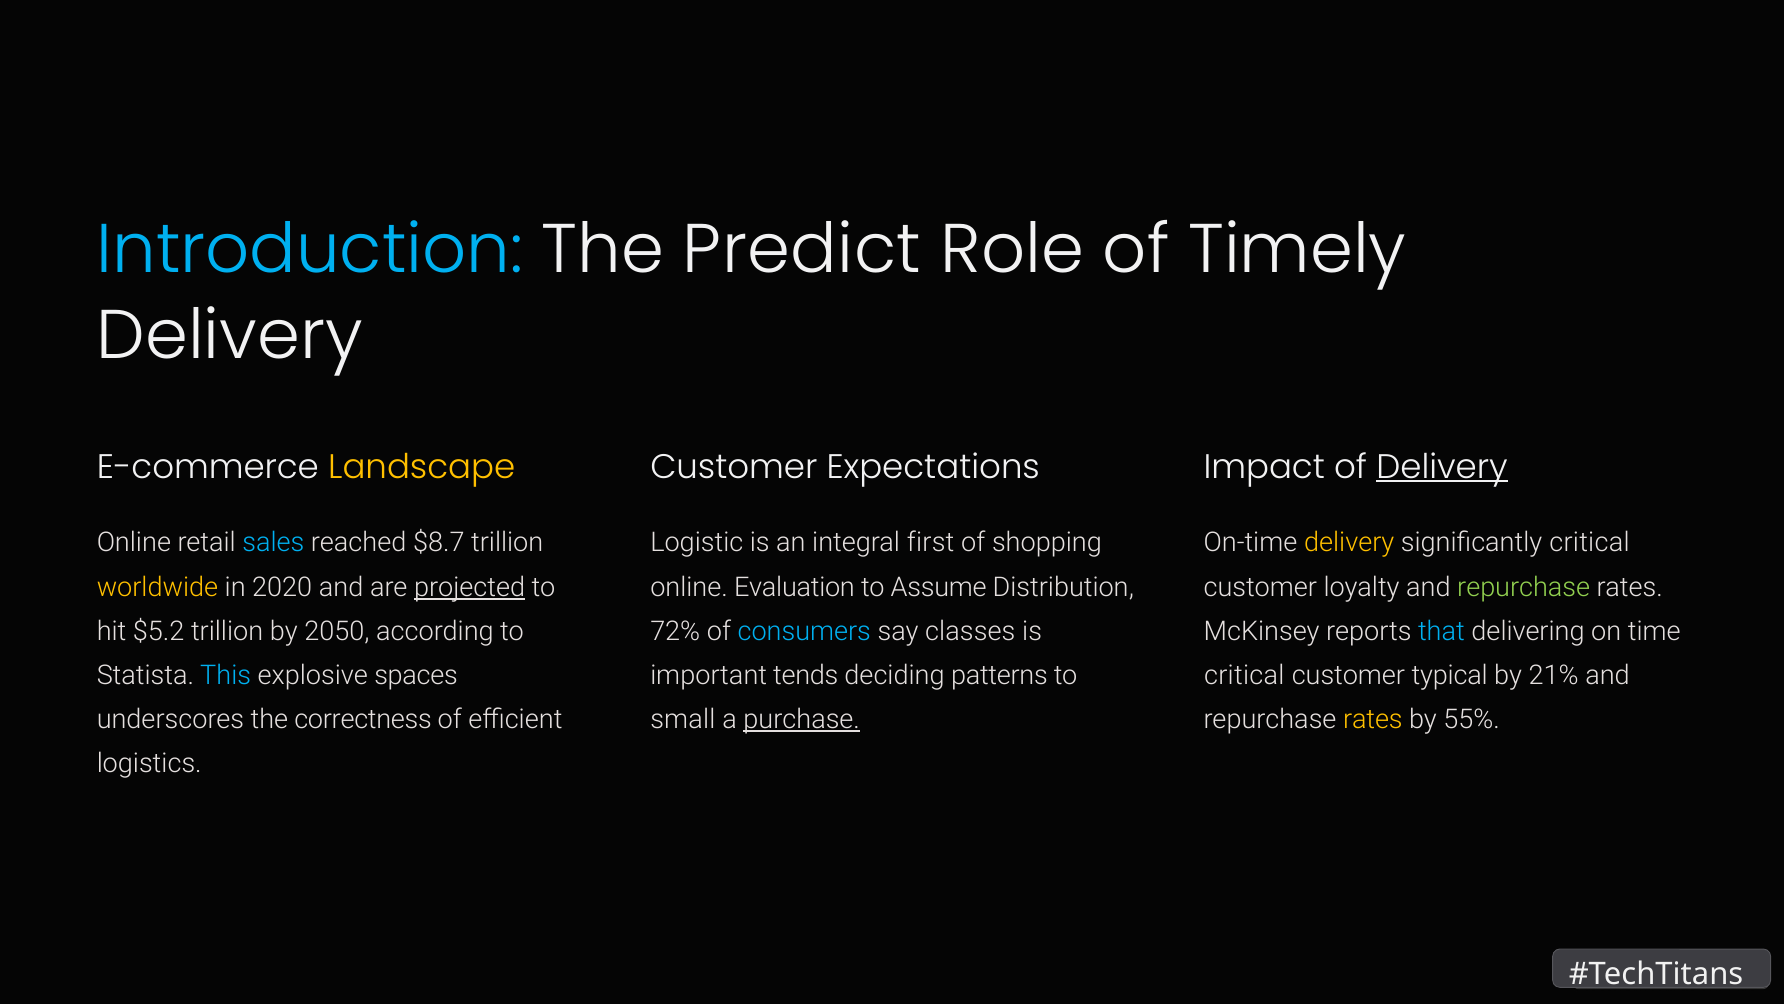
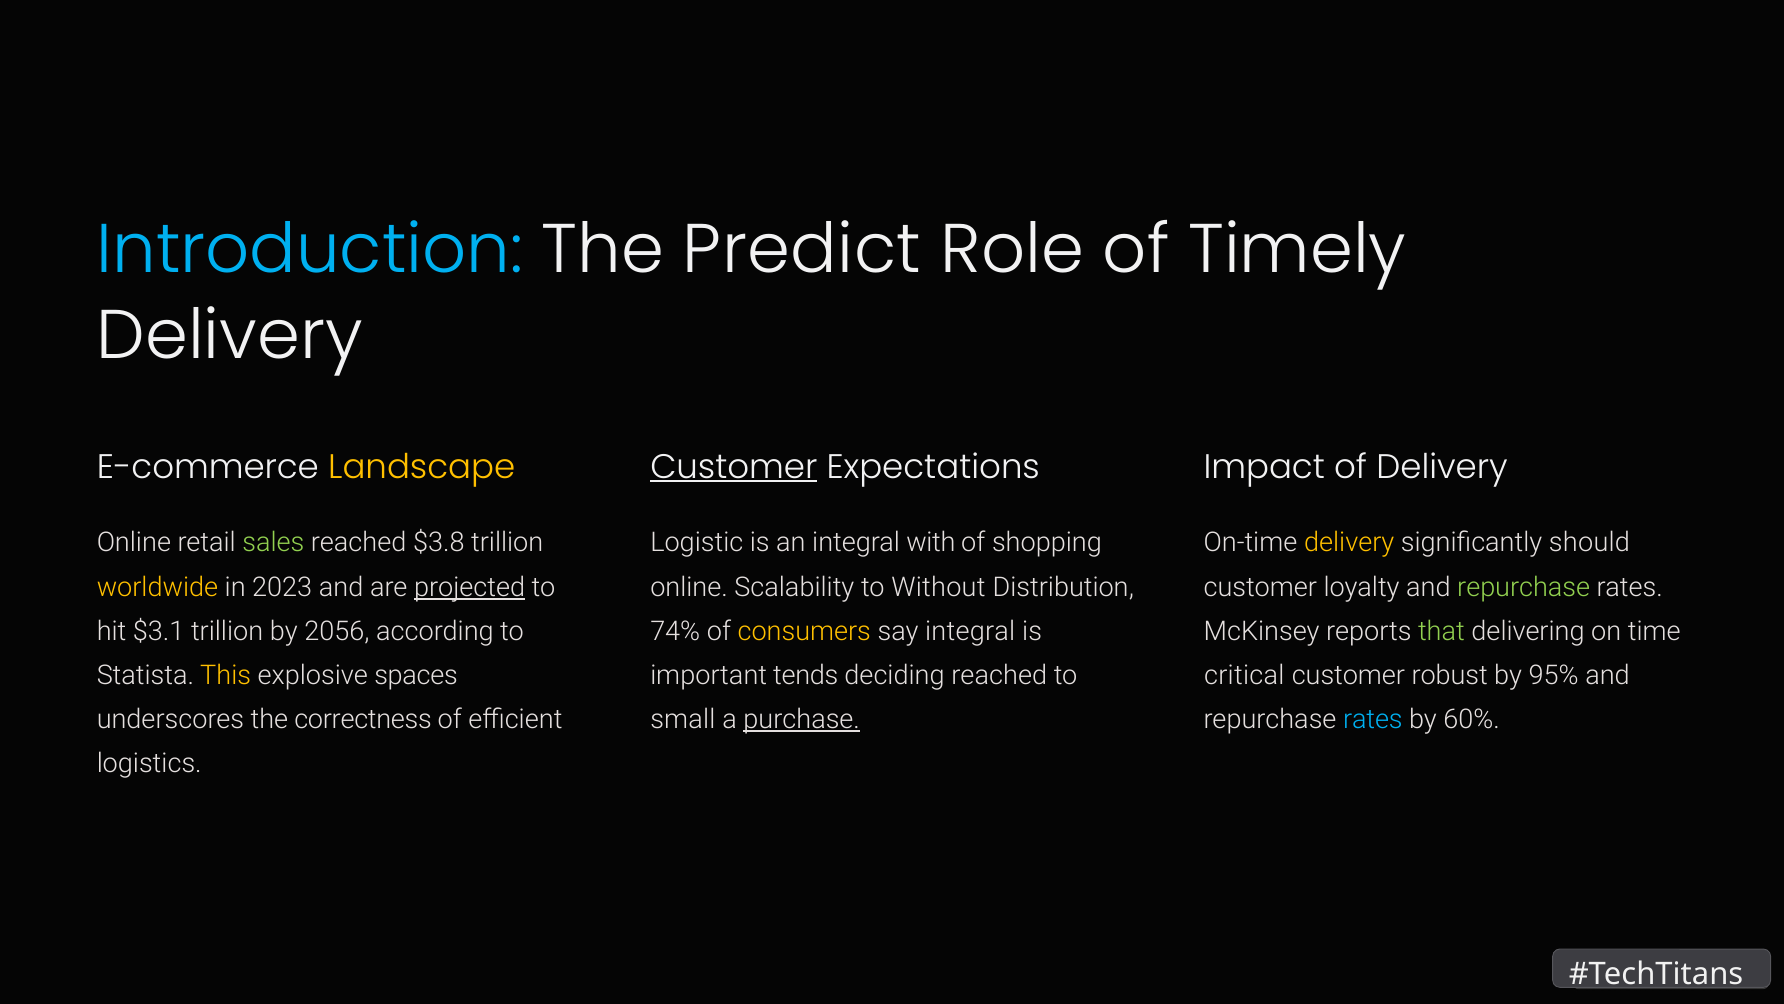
Customer underline: none -> present (734, 467)
Delivery underline: present -> none (1442, 467)
sales colour: light blue -> light green (273, 543)
$8.7: $8.7 -> $3.8 (439, 543)
first: first -> with (931, 543)
significantly critical: critical -> should (1589, 543)
2020: 2020 -> 2023 (282, 587)
Evaluation: Evaluation -> Scalability (794, 587)
Assume: Assume -> Without (938, 587)
$5.2: $5.2 -> $3.1 (159, 631)
2050: 2050 -> 2056 (337, 631)
72%: 72% -> 74% (675, 631)
consumers colour: light blue -> yellow (804, 631)
say classes: classes -> integral (970, 631)
that colour: light blue -> light green (1441, 631)
This colour: light blue -> yellow (226, 675)
deciding patterns: patterns -> reached (999, 675)
typical: typical -> robust (1450, 675)
21%: 21% -> 95% (1554, 675)
rates colour: yellow -> light blue (1373, 719)
55%: 55% -> 60% (1472, 719)
